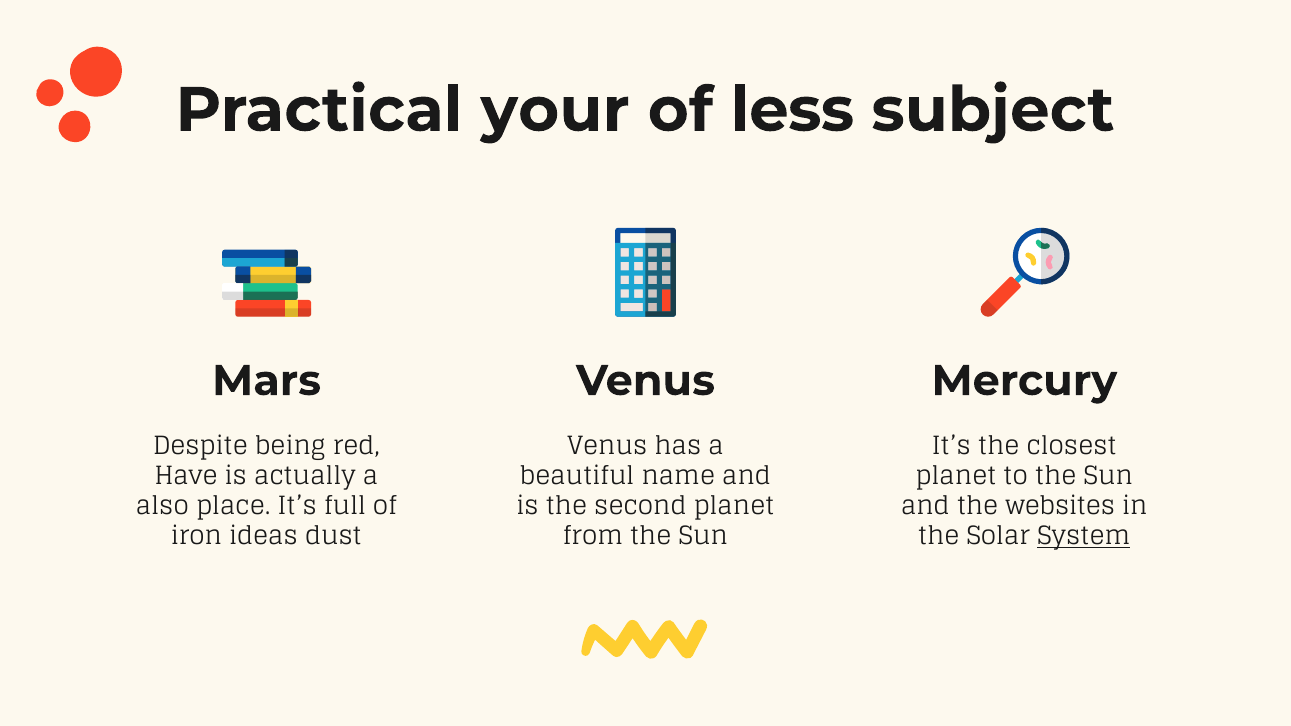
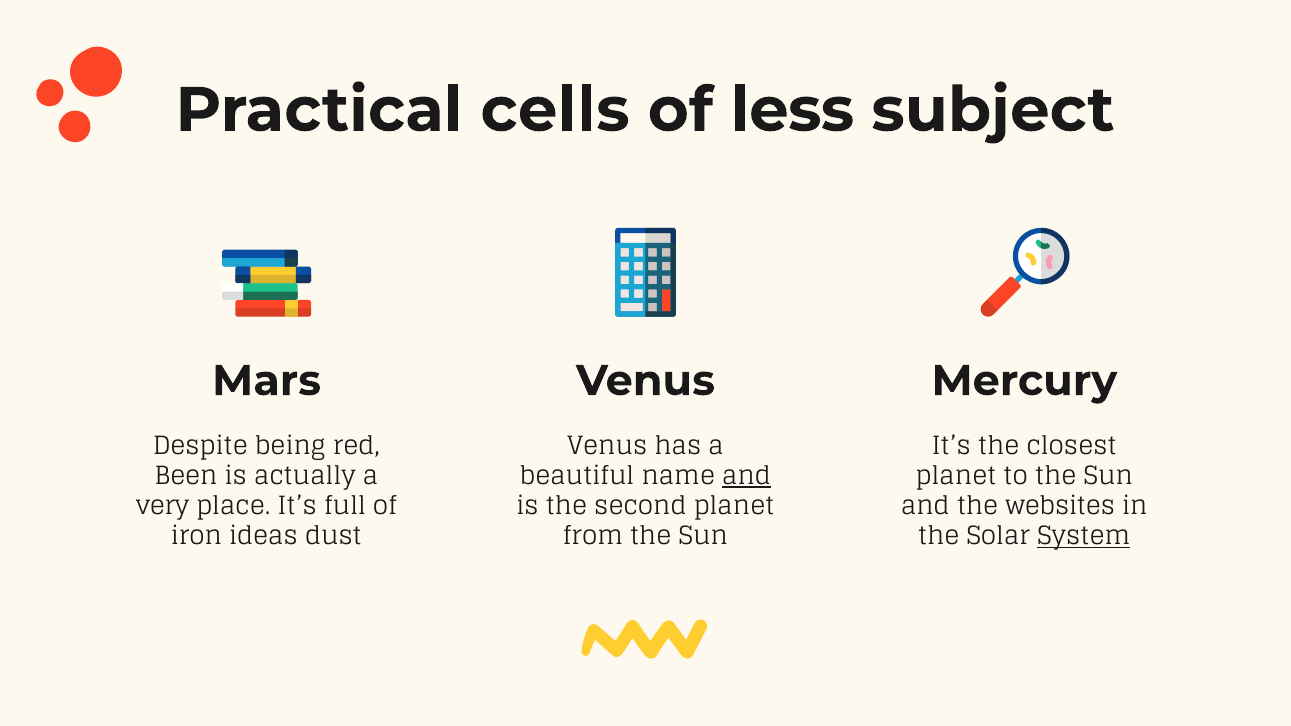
your: your -> cells (555, 110)
Have: Have -> Been (186, 477)
and underline: none -> present (746, 477)
also: also -> very (163, 507)
